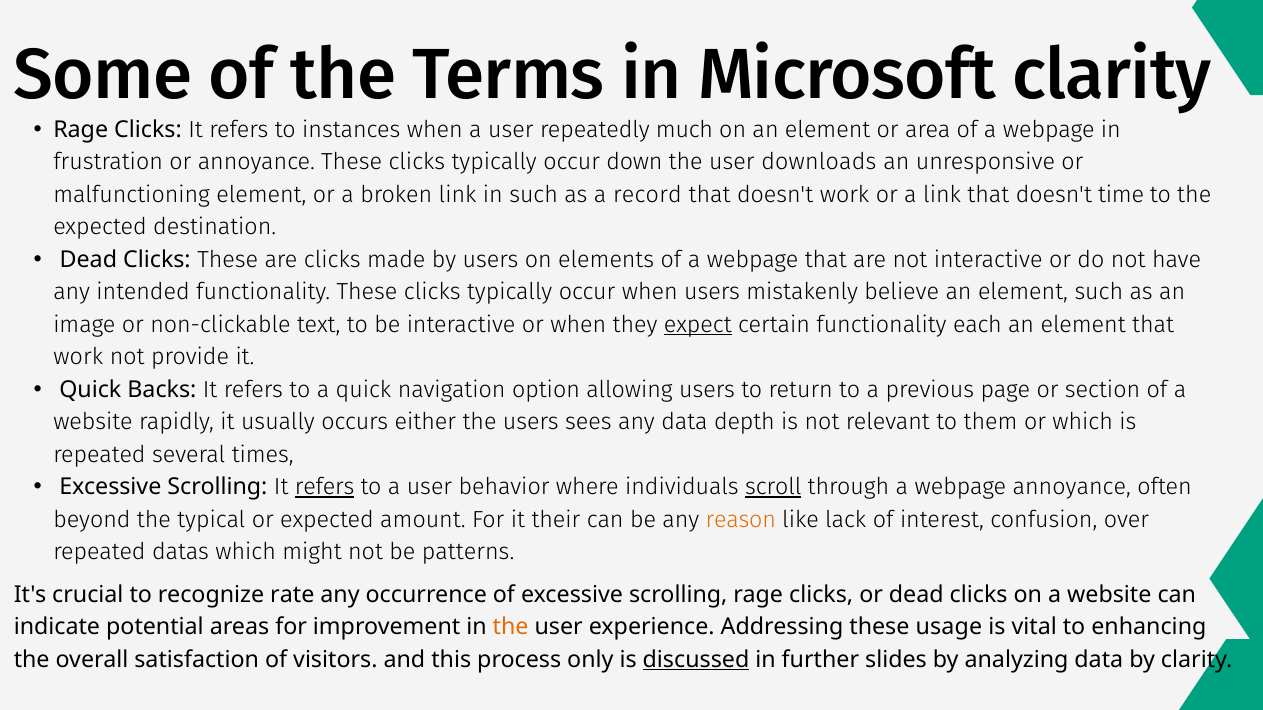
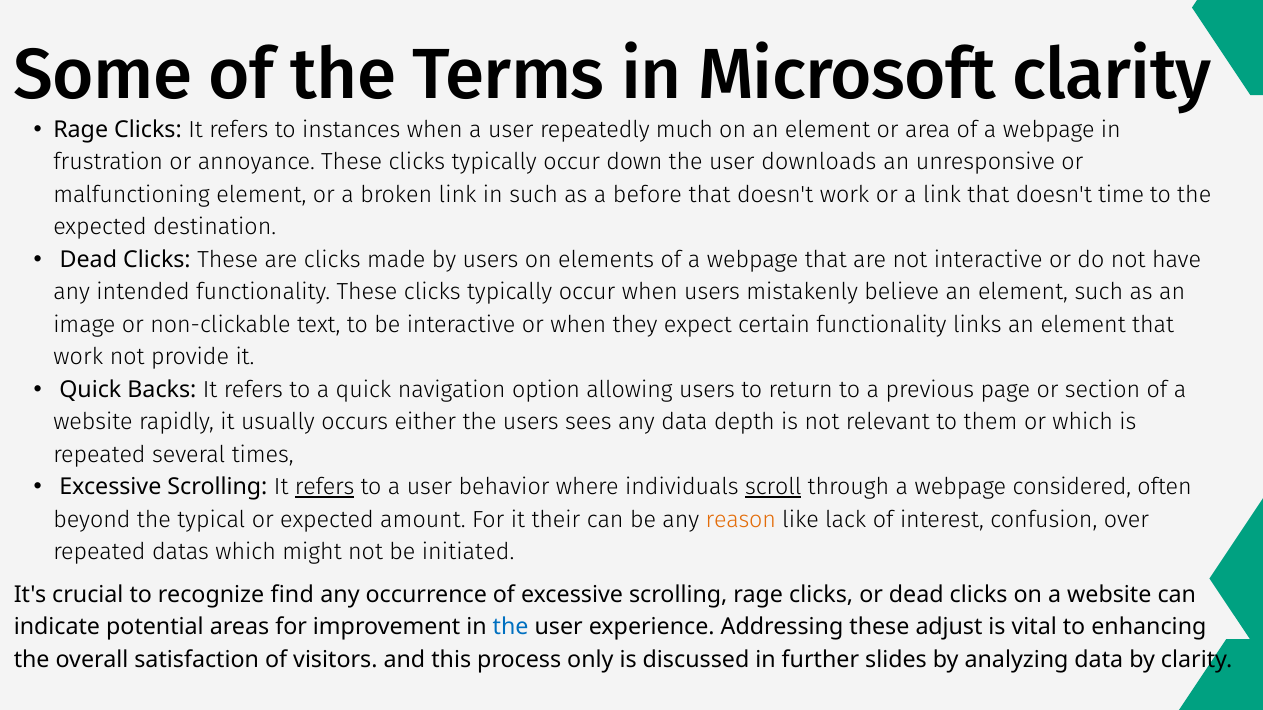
record: record -> before (647, 195)
expect underline: present -> none (698, 325)
each: each -> links (977, 325)
webpage annoyance: annoyance -> considered (1072, 487)
patterns: patterns -> initiated (468, 552)
rate: rate -> find (292, 595)
the colour: orange -> blue (511, 628)
usage: usage -> adjust (949, 628)
discussed underline: present -> none (696, 660)
